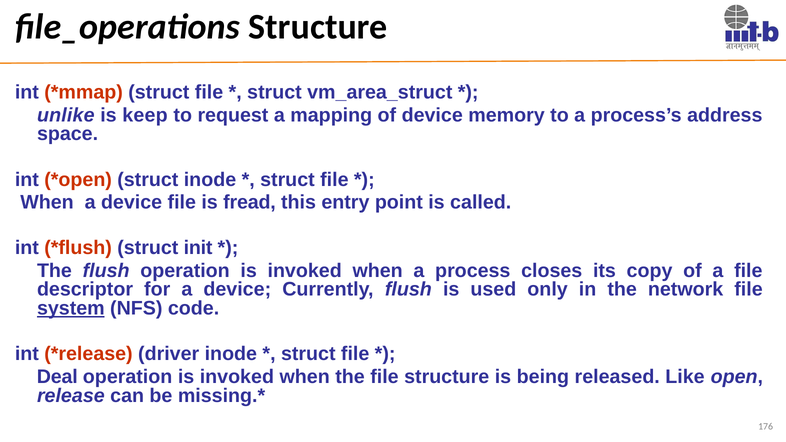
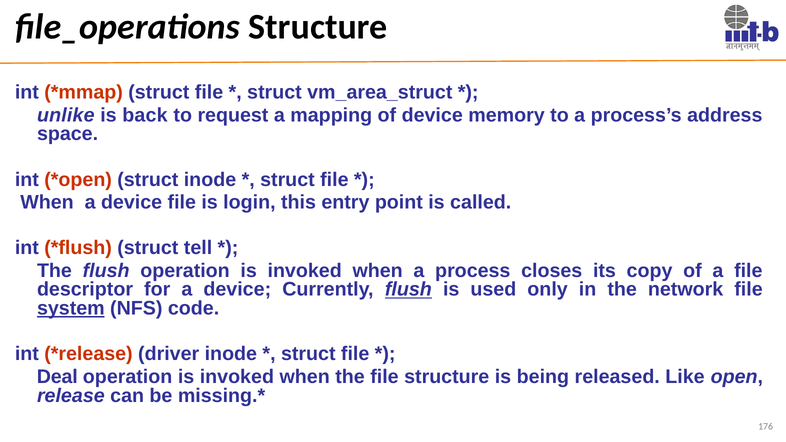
keep: keep -> back (145, 115)
fread: fread -> login (249, 202)
init: init -> tell (198, 248)
flush underline: none -> present (408, 290)
